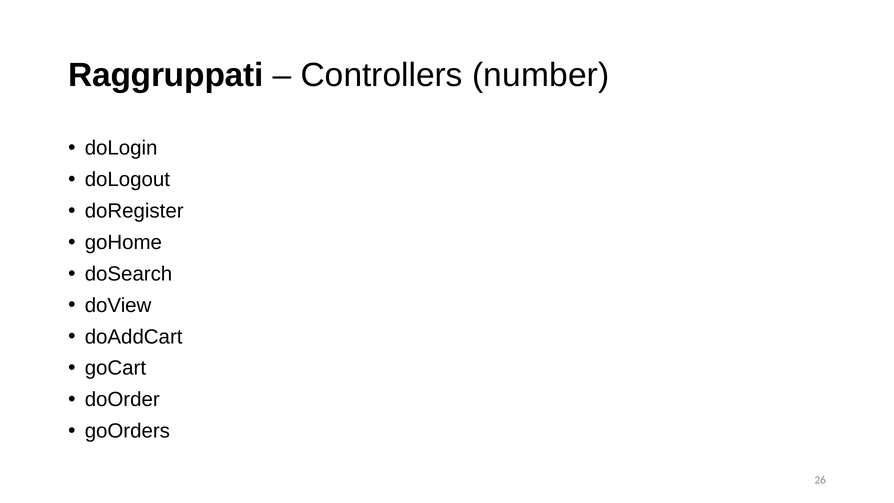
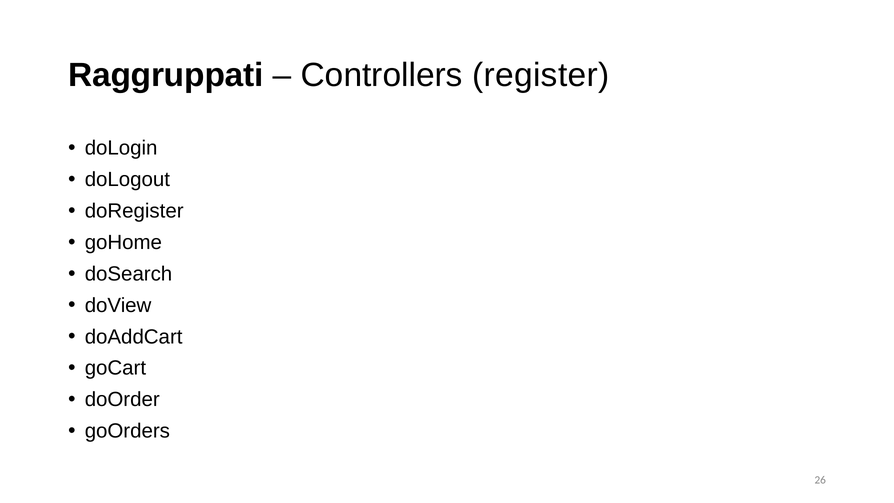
number: number -> register (541, 75)
